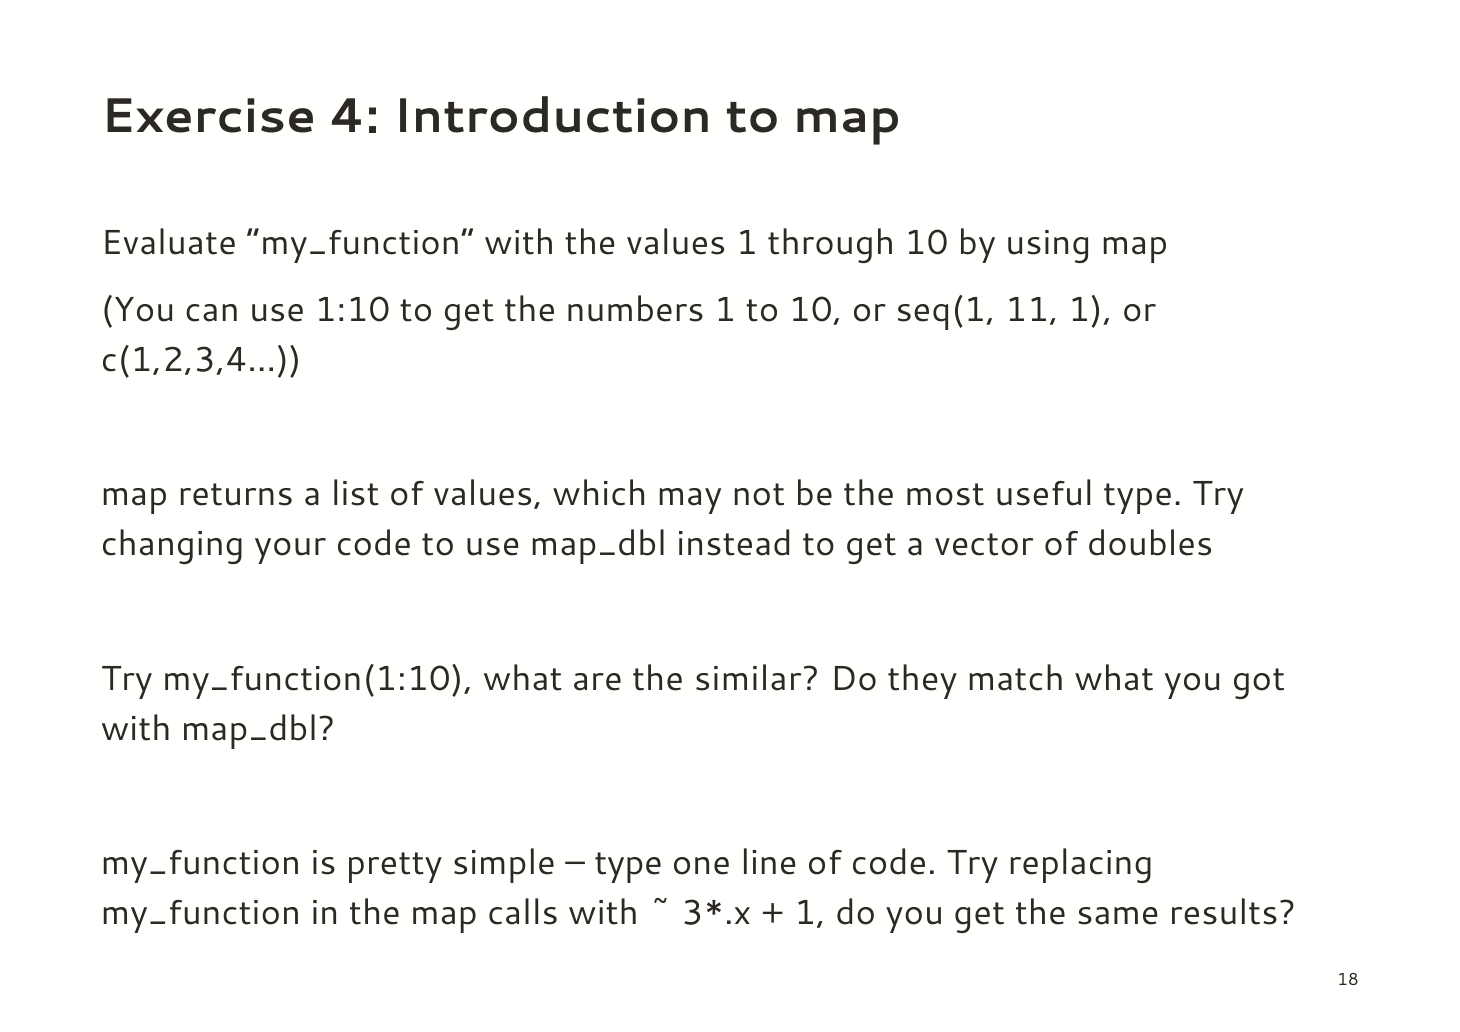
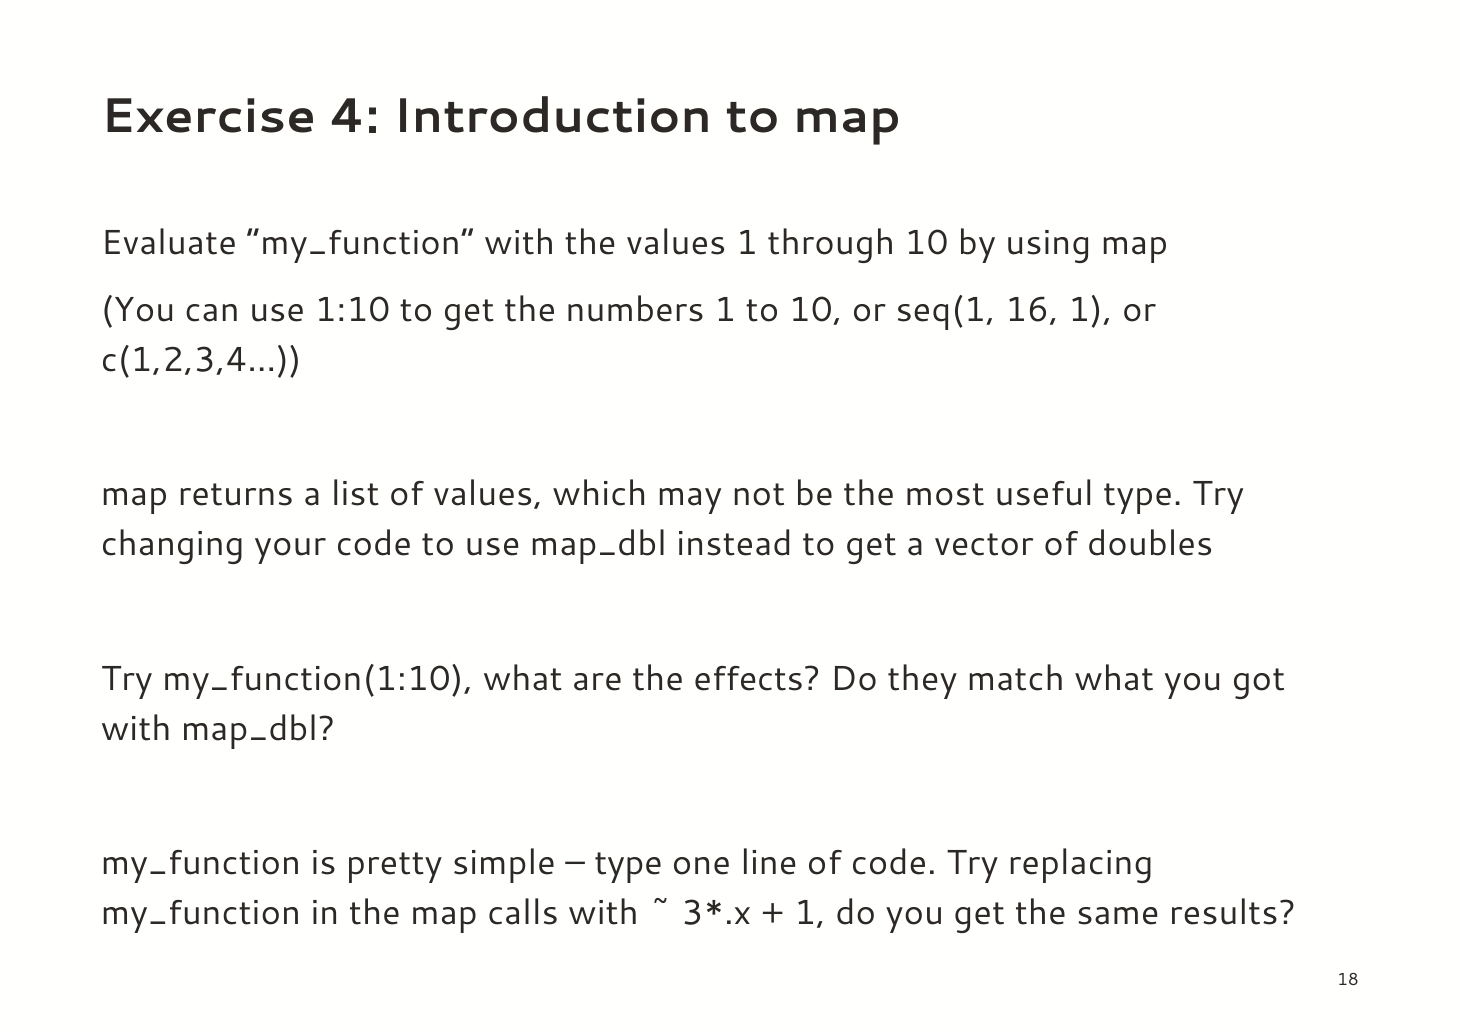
11: 11 -> 16 (1032, 310)
similar: similar -> effects (757, 679)
